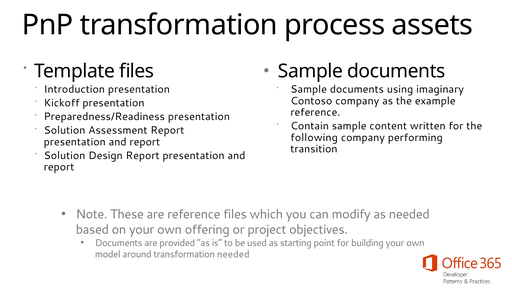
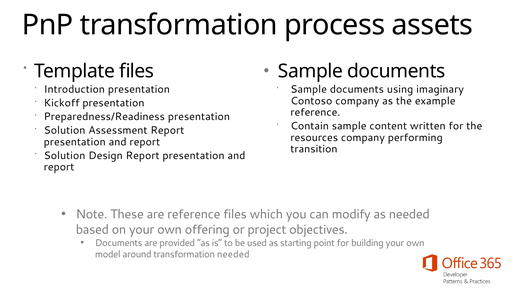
following: following -> resources (314, 138)
